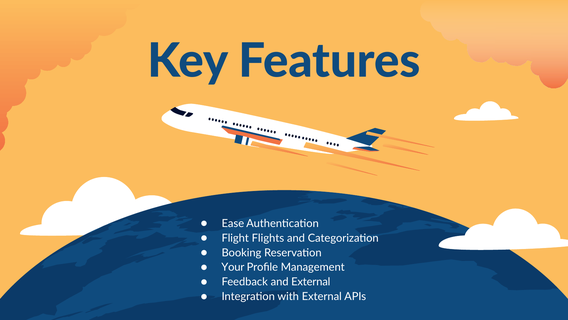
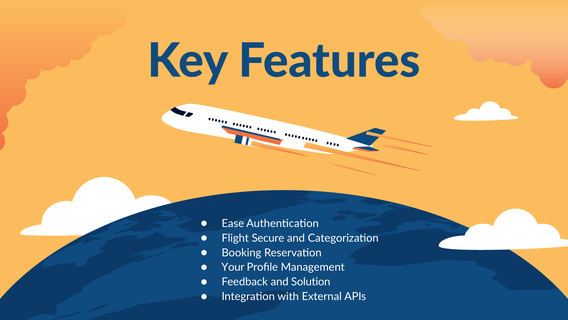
Flights: Flights -> Secure (268, 238)
and External: External -> Solution (311, 281)
